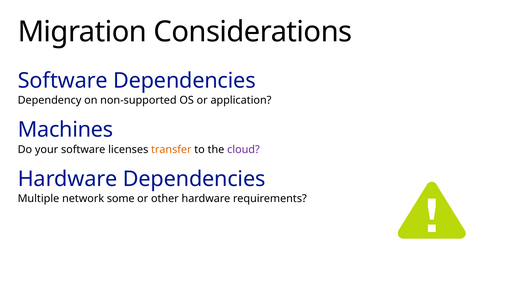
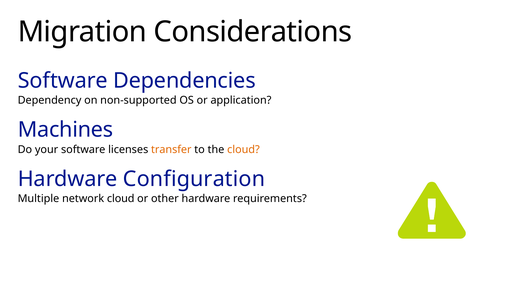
cloud colour: purple -> orange (243, 150)
Hardware Dependencies: Dependencies -> Configuration (194, 179)
network some: some -> cloud (121, 199)
